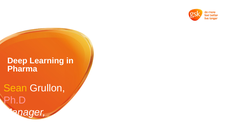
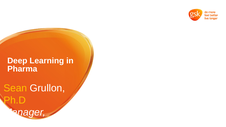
Ph.D colour: pink -> yellow (15, 100)
